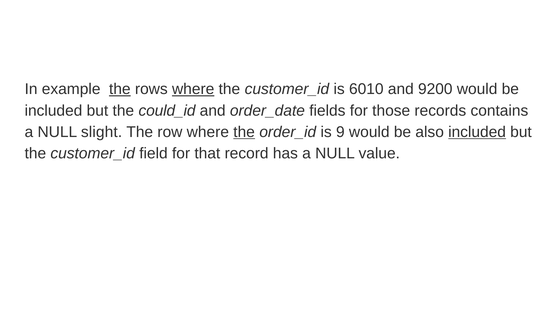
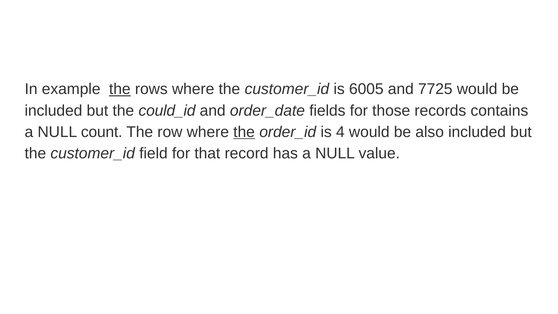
where underline: present -> none (193, 89)
6010: 6010 -> 6005 (366, 89)
9200: 9200 -> 7725 (435, 89)
slight: slight -> count (102, 132)
9: 9 -> 4 (340, 132)
included underline: present -> none (477, 132)
